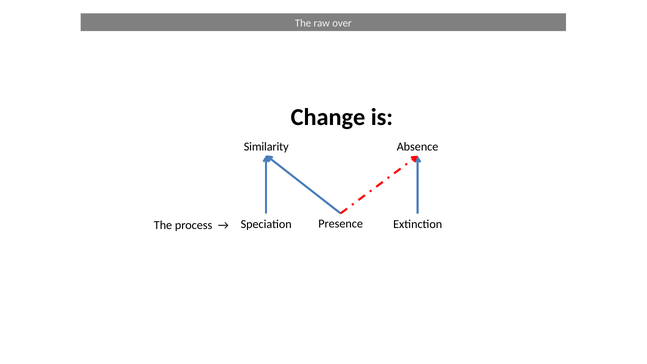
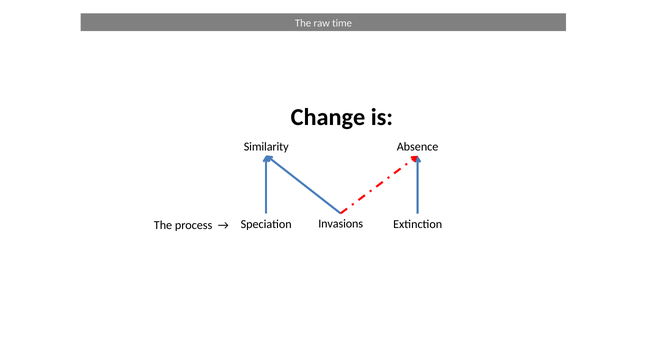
over: over -> time (342, 23)
Presence: Presence -> Invasions (341, 224)
